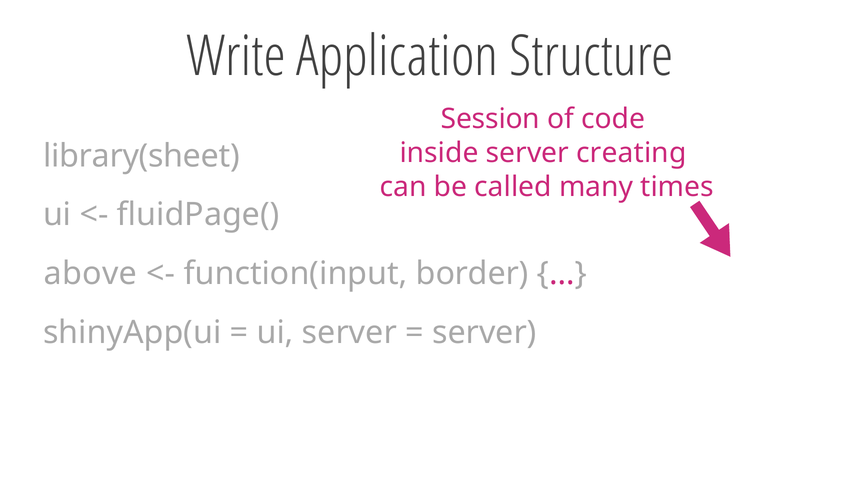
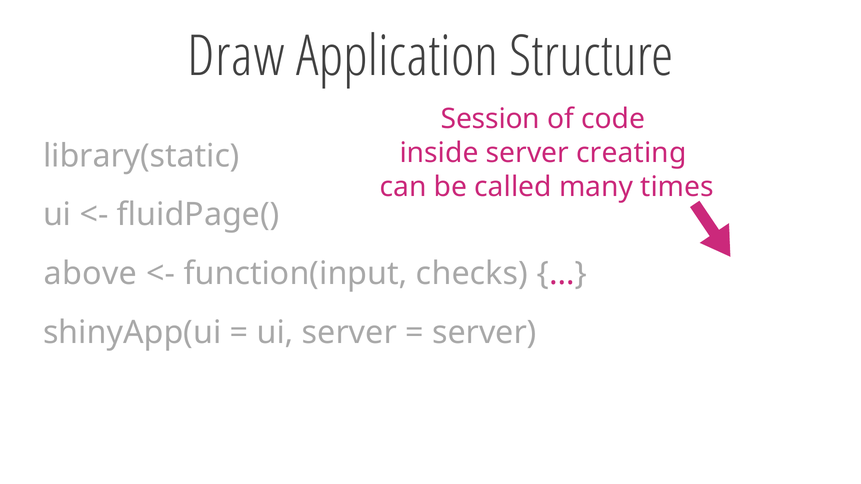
Write: Write -> Draw (236, 57)
library(sheet: library(sheet -> library(static (141, 156)
border: border -> checks (472, 274)
